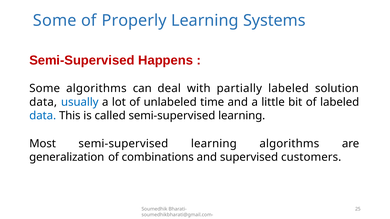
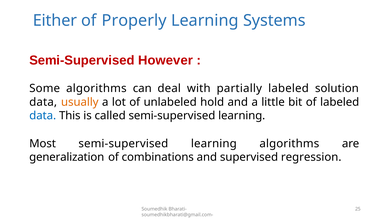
Some: Some -> Either (55, 21)
Happens: Happens -> However (166, 60)
usually colour: blue -> orange (80, 102)
time: time -> hold (212, 102)
customers: customers -> regression (311, 157)
